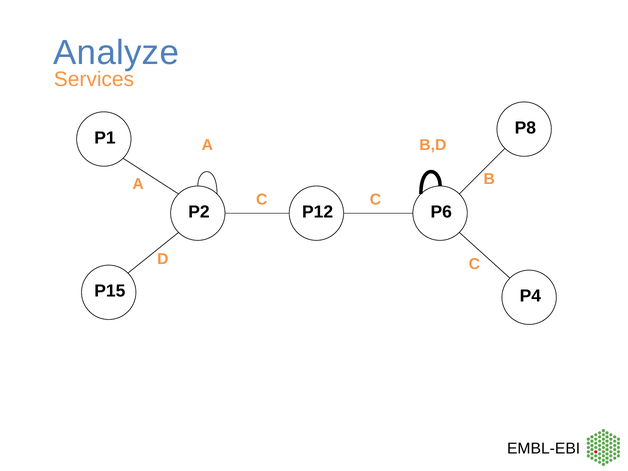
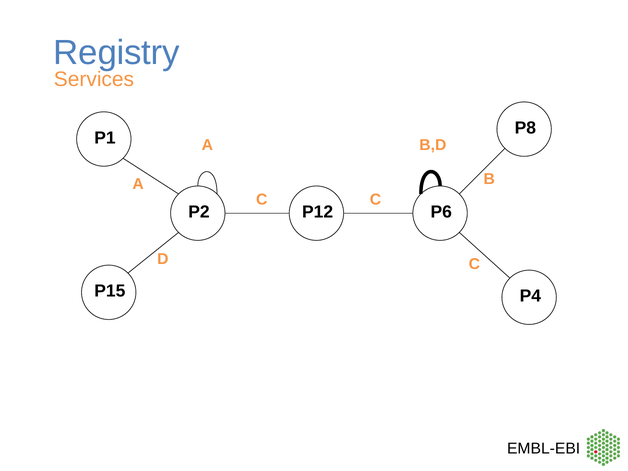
Analyze: Analyze -> Registry (116, 53)
